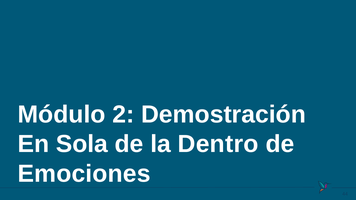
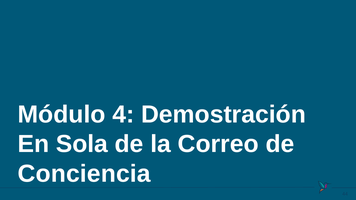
2: 2 -> 4 (123, 115)
Dentro: Dentro -> Correo (218, 144)
Emociones: Emociones -> Conciencia (84, 174)
